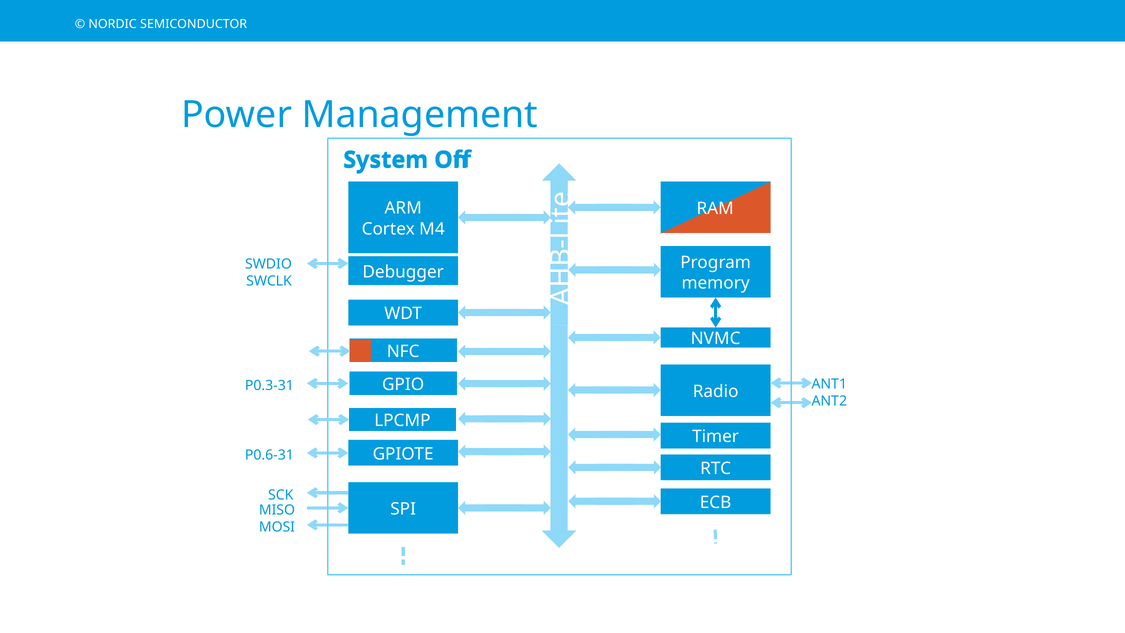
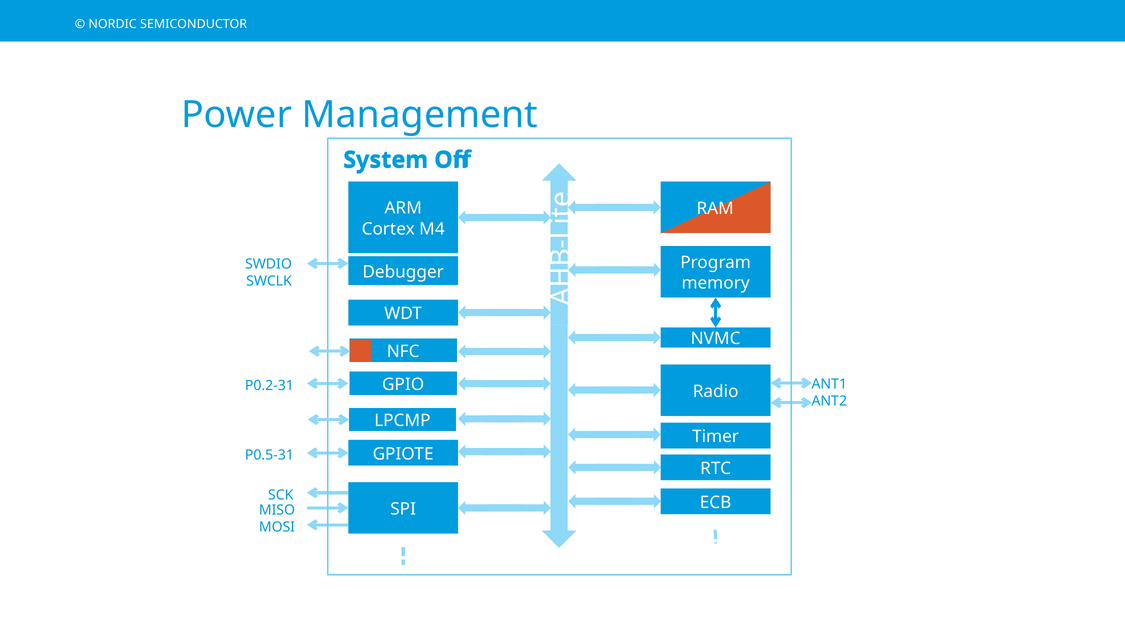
P0.3-31: P0.3-31 -> P0.2-31 (269, 385)
P0.6-31: P0.6-31 -> P0.5-31 (269, 455)
